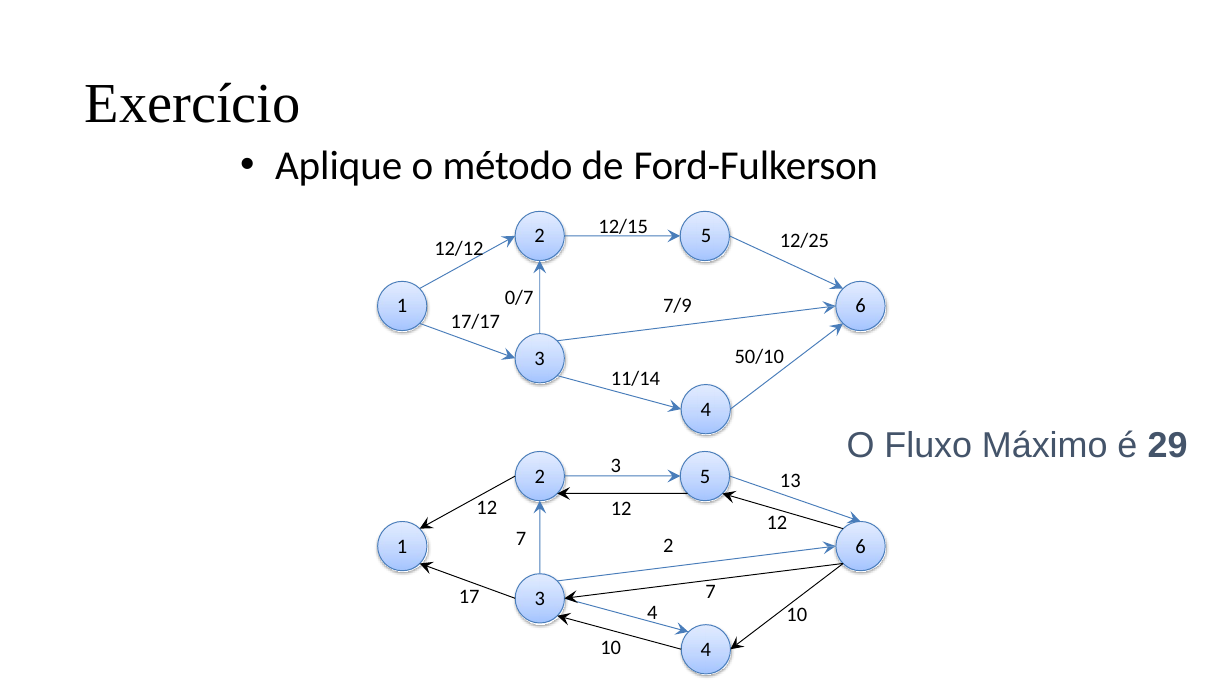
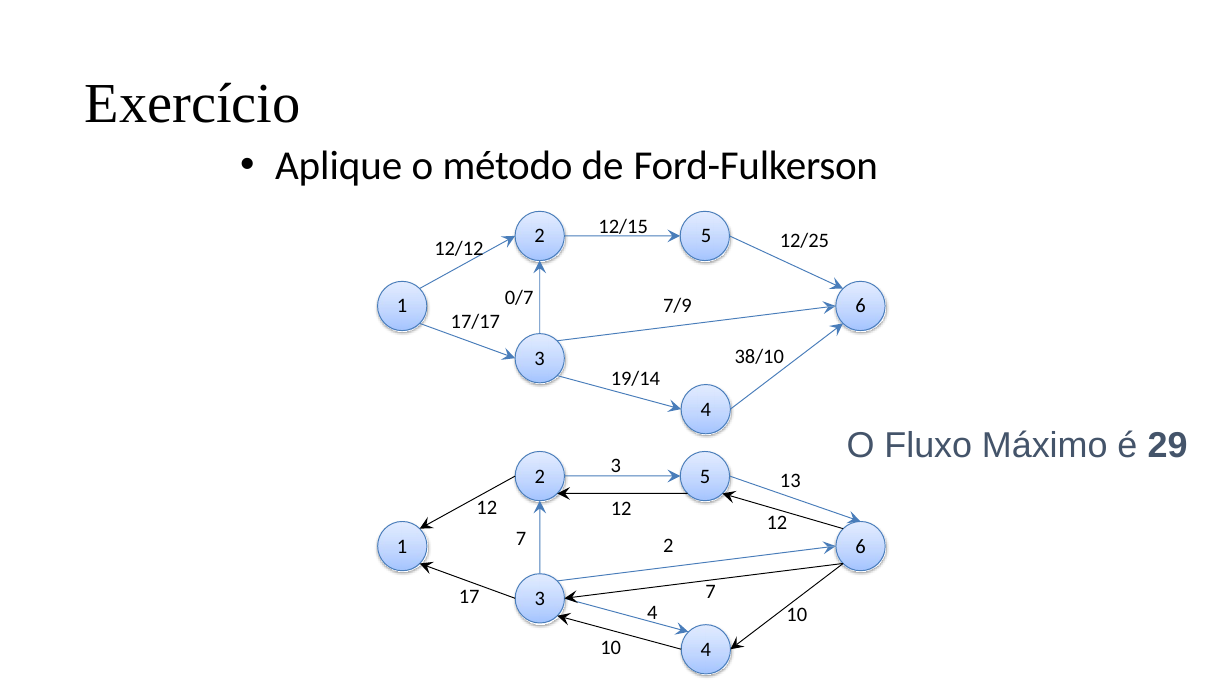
50/10: 50/10 -> 38/10 (759, 357)
11/14: 11/14 -> 19/14 (635, 379)
